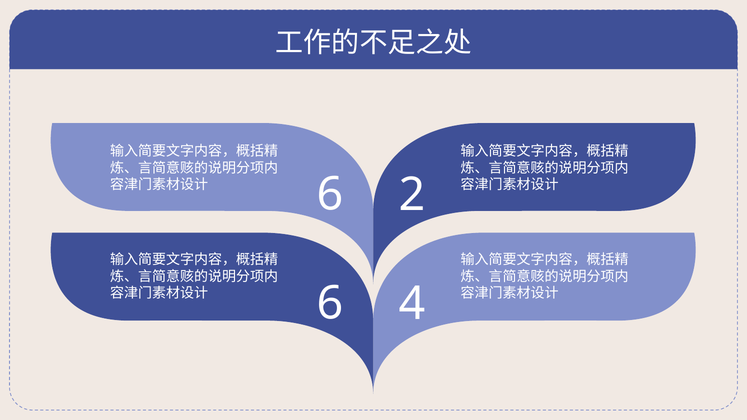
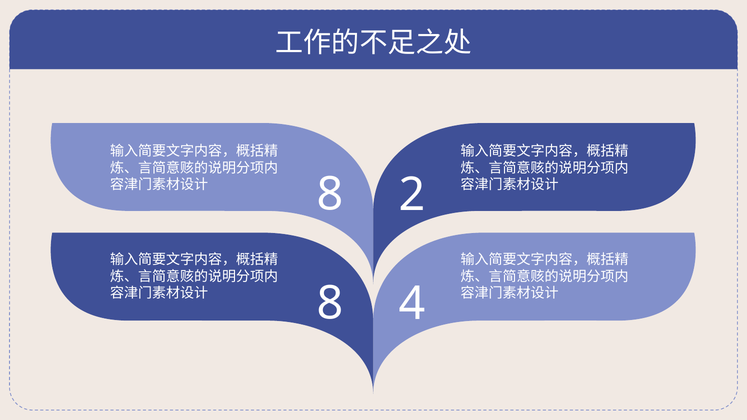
6: 6 -> 8 (330, 194)
6: 6 -> 8 (330, 303)
